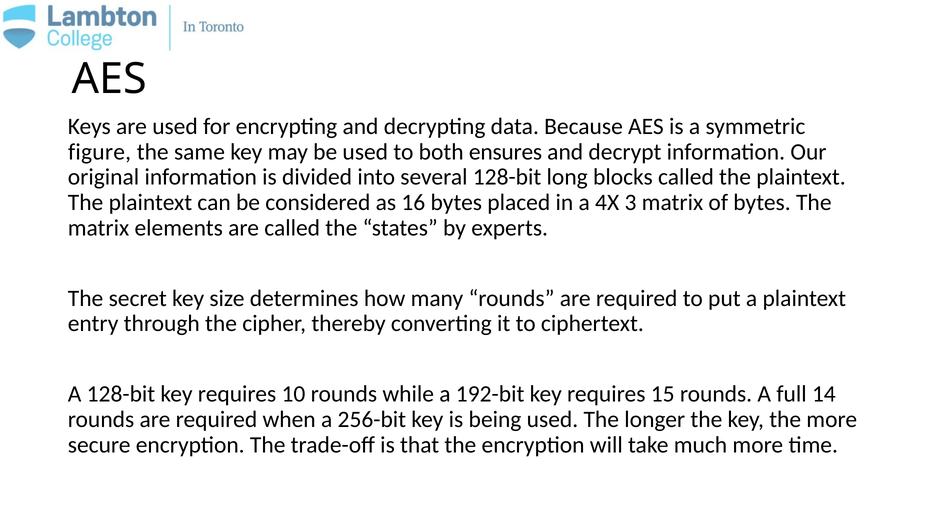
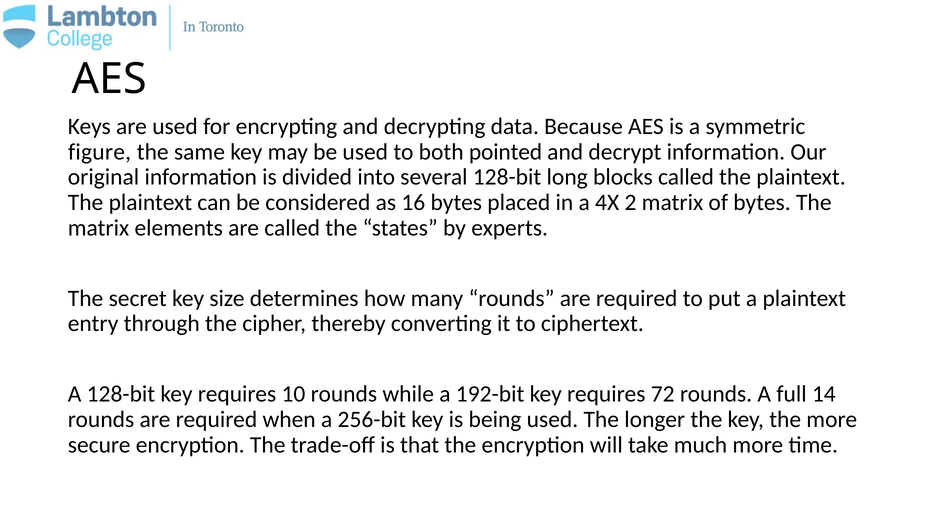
ensures: ensures -> pointed (506, 152)
3: 3 -> 2 (630, 202)
15: 15 -> 72 (663, 394)
